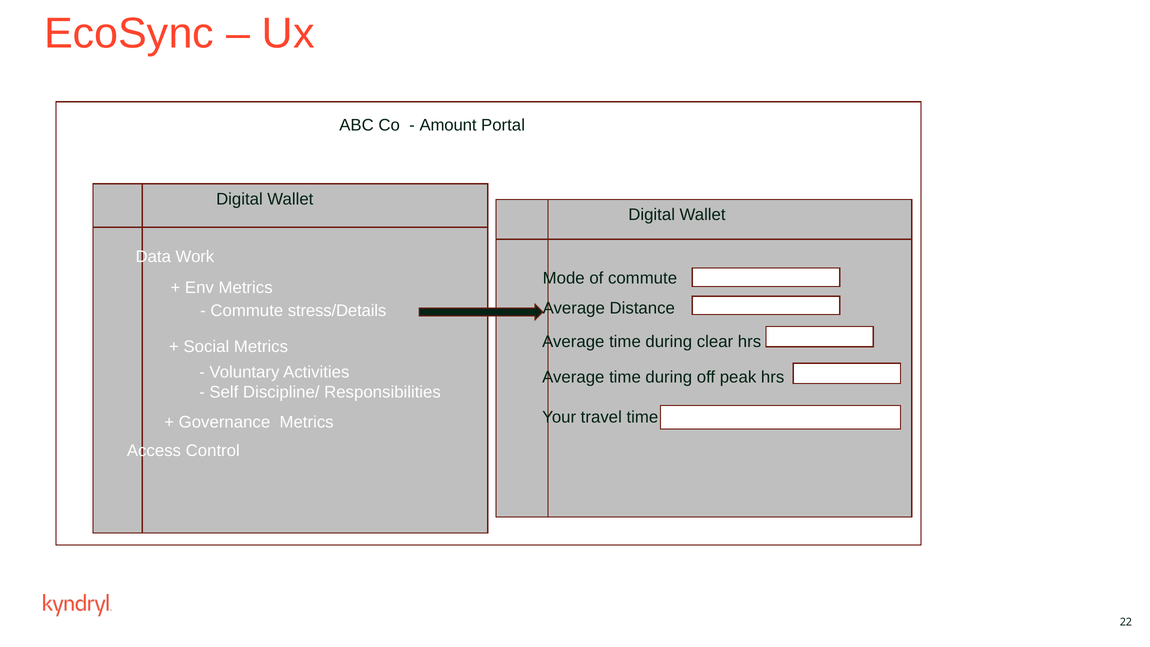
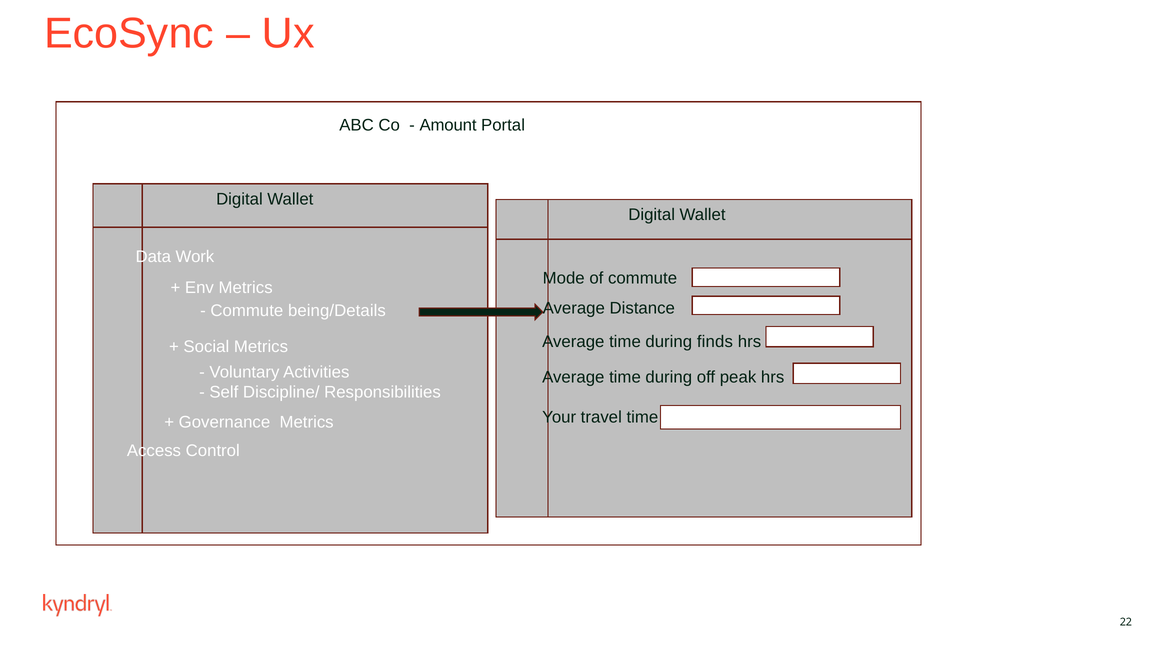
stress/Details: stress/Details -> being/Details (337, 311)
clear: clear -> finds (715, 342)
